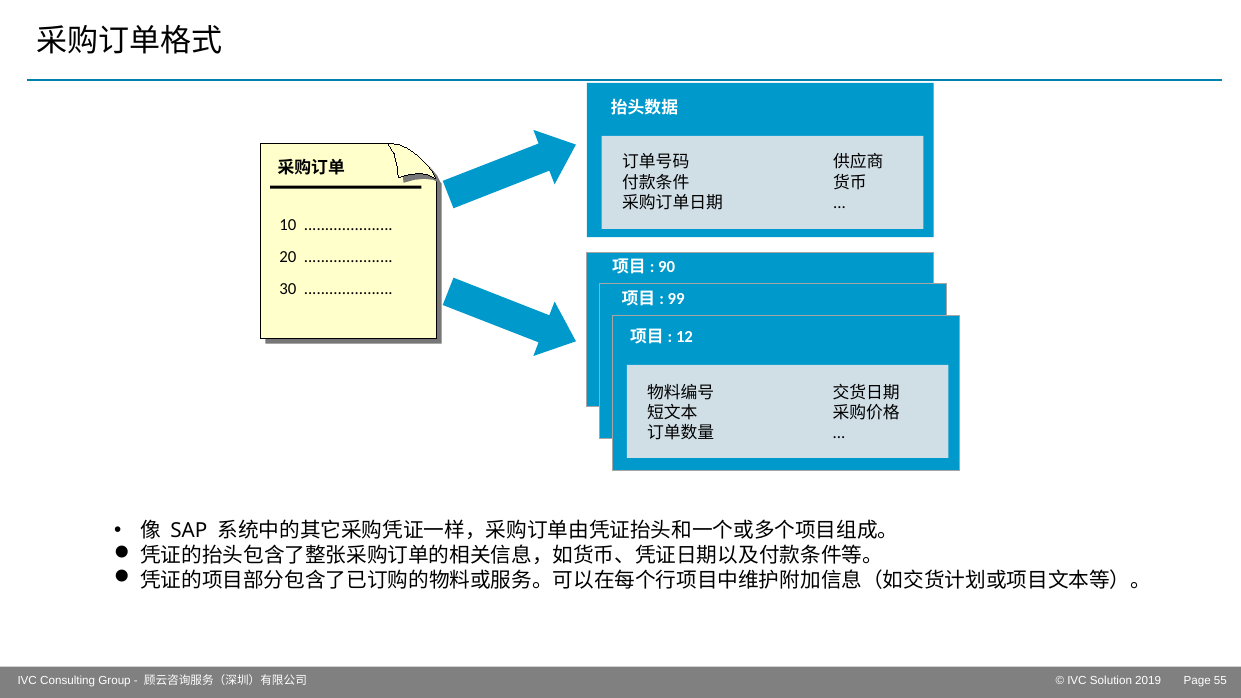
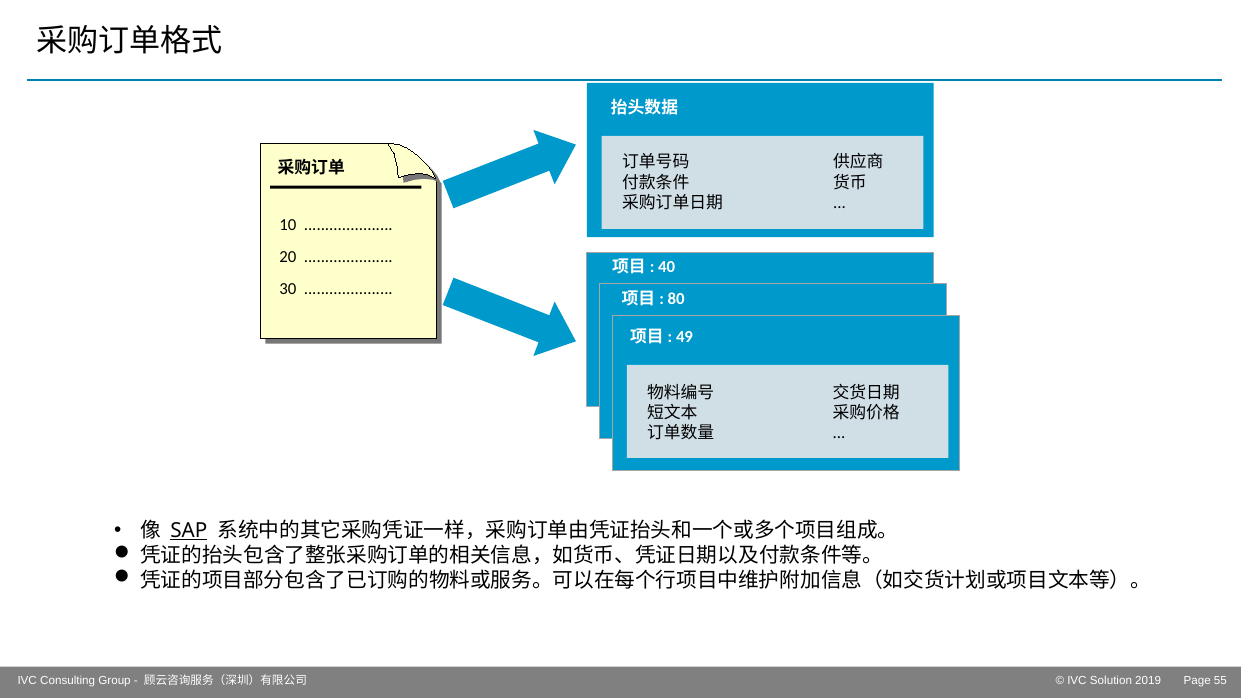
90: 90 -> 40 (667, 267)
99: 99 -> 80 (676, 299)
12: 12 -> 49 (684, 337)
SAP underline: none -> present (189, 531)
